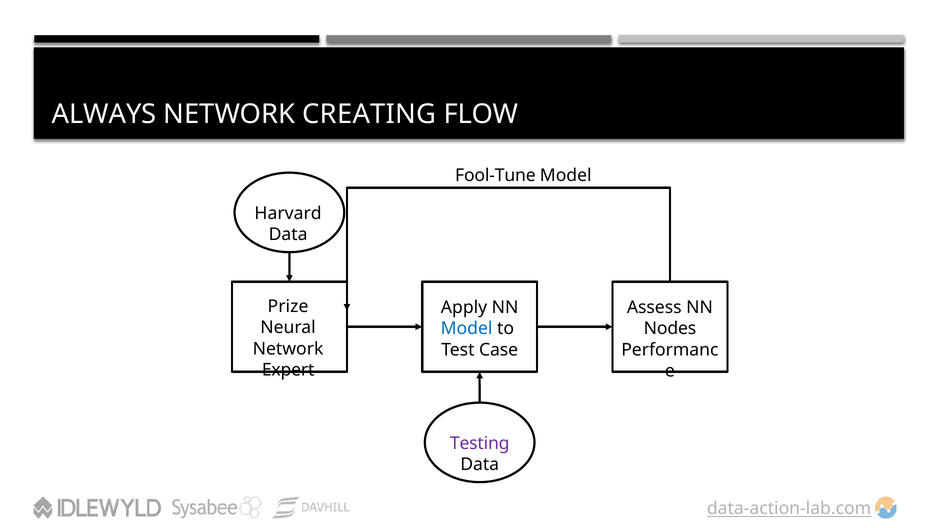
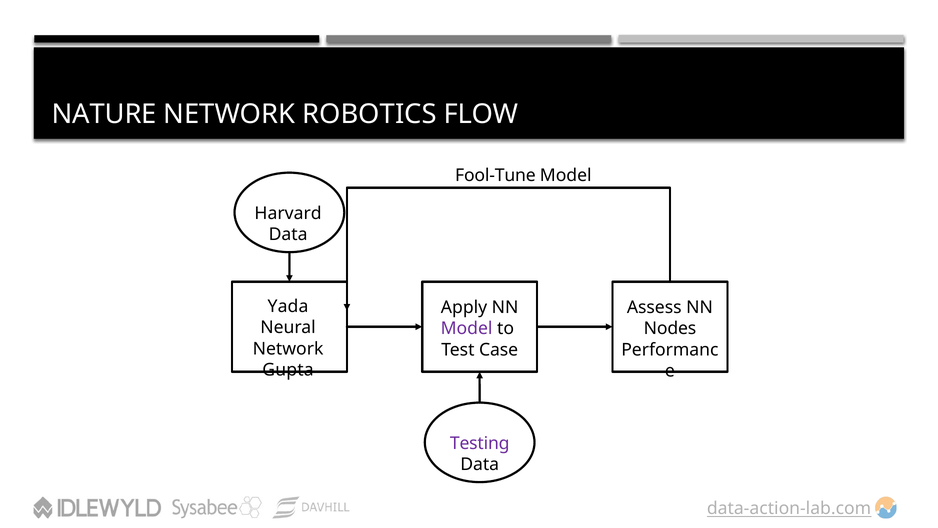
ALWAYS: ALWAYS -> NATURE (104, 114)
CREATING: CREATING -> ROBOTICS (369, 114)
Prize: Prize -> Yada (288, 306)
Model colour: blue -> purple (467, 328)
Expert: Expert -> Gupta (288, 370)
